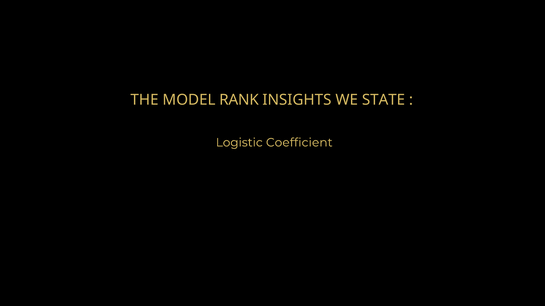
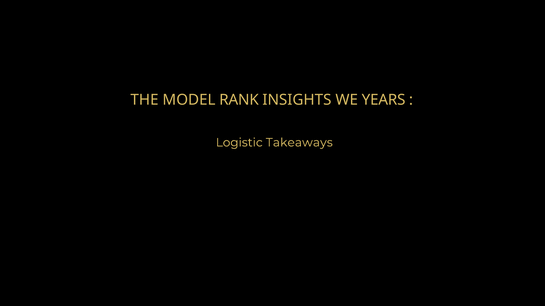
STATE: STATE -> YEARS (384, 100)
Coefficient: Coefficient -> Takeaways (299, 143)
